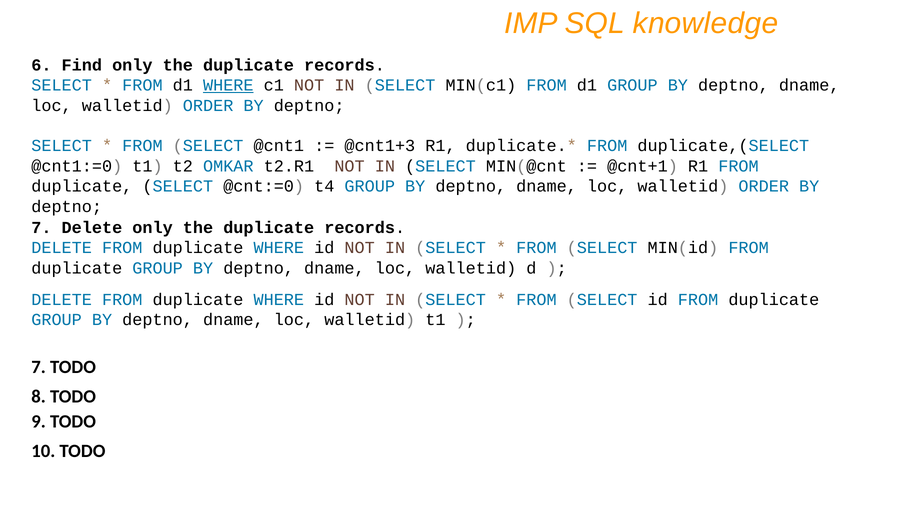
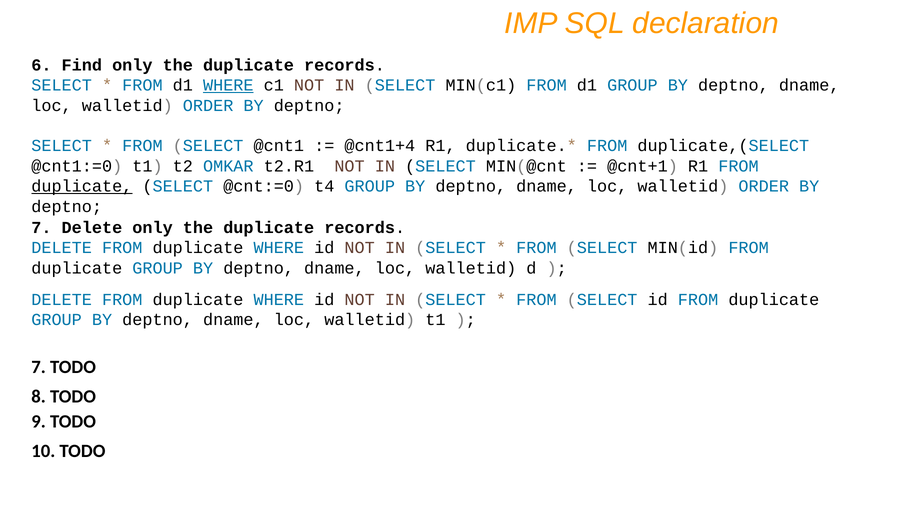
knowledge: knowledge -> declaration (706, 23)
@cnt1+3: @cnt1+3 -> @cnt1+4 (380, 146)
duplicate underline: none -> present (82, 186)
